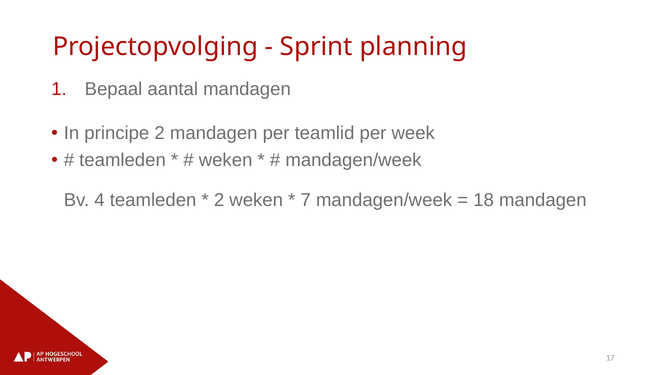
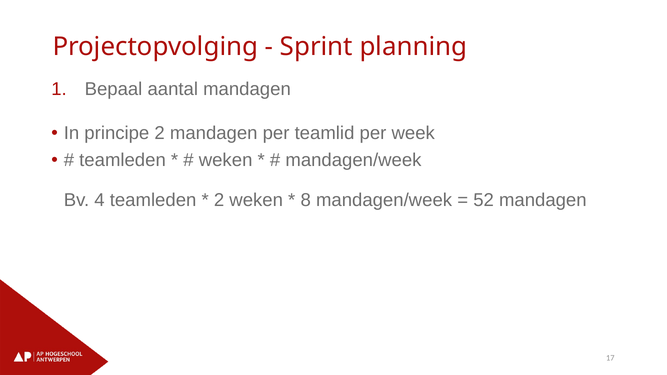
7: 7 -> 8 (306, 200)
18: 18 -> 52 (484, 200)
